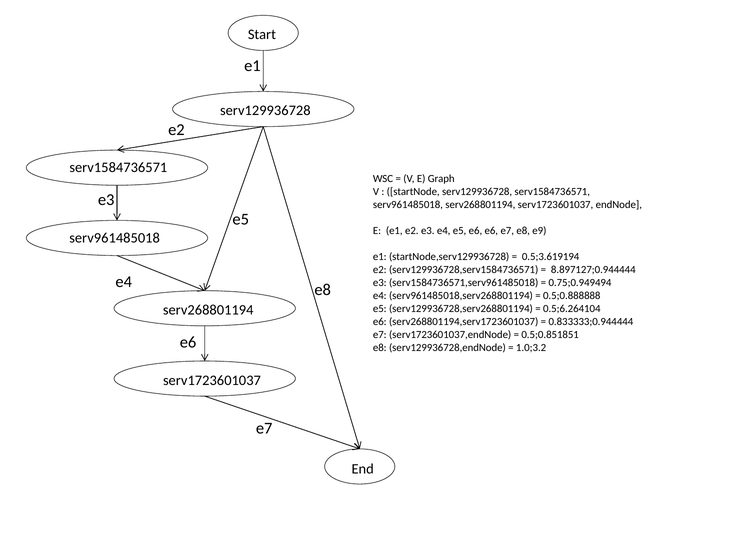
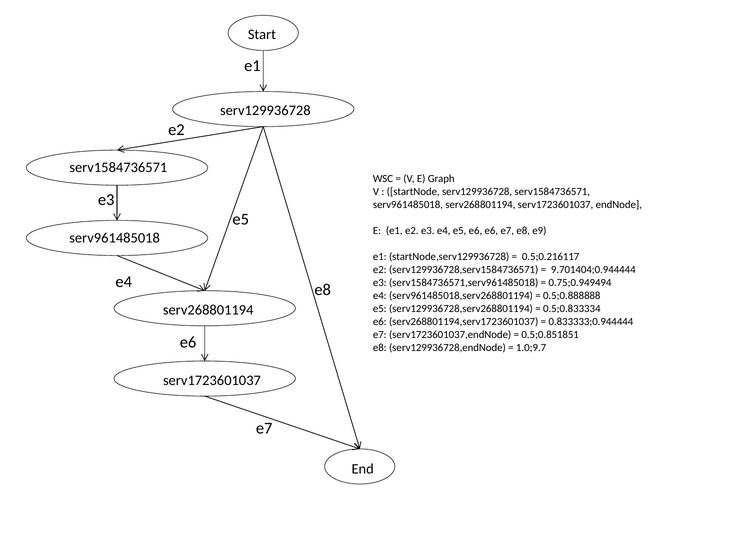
0.5;3.619194: 0.5;3.619194 -> 0.5;0.216117 (551, 256)
8.897127;0.944444: 8.897127;0.944444 -> 9.701404;0.944444 (593, 269)
0.5;6.264104: 0.5;6.264104 -> 0.5;0.833334 (572, 308)
1.0;3.2: 1.0;3.2 -> 1.0;9.7 (531, 347)
